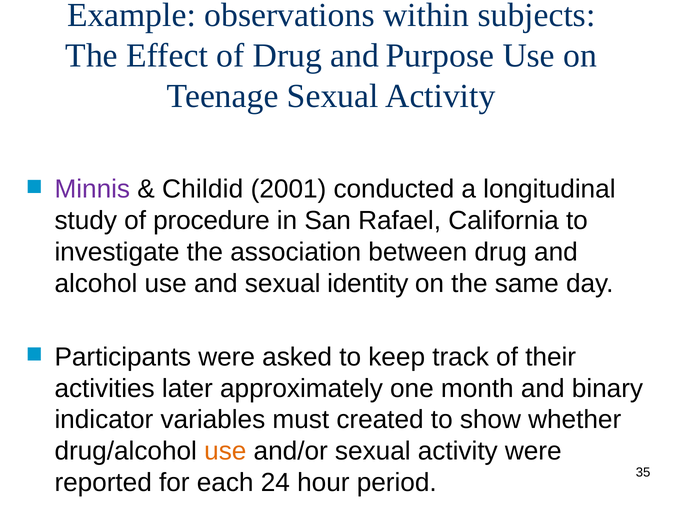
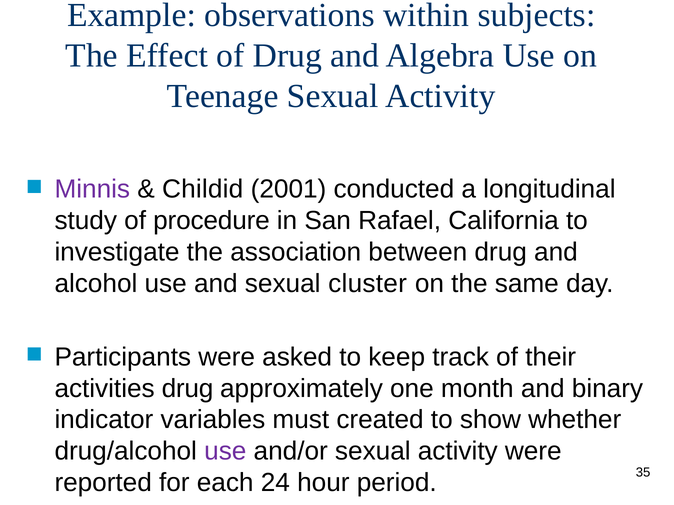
Purpose: Purpose -> Algebra (440, 56)
identity: identity -> cluster (368, 284)
activities later: later -> drug (188, 389)
use colour: orange -> purple (225, 452)
